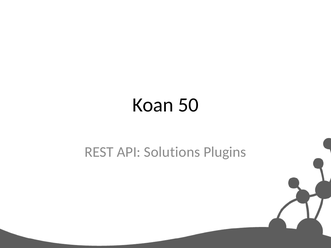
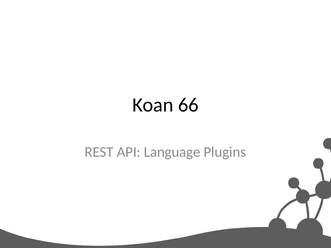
50: 50 -> 66 (188, 105)
Solutions: Solutions -> Language (172, 152)
